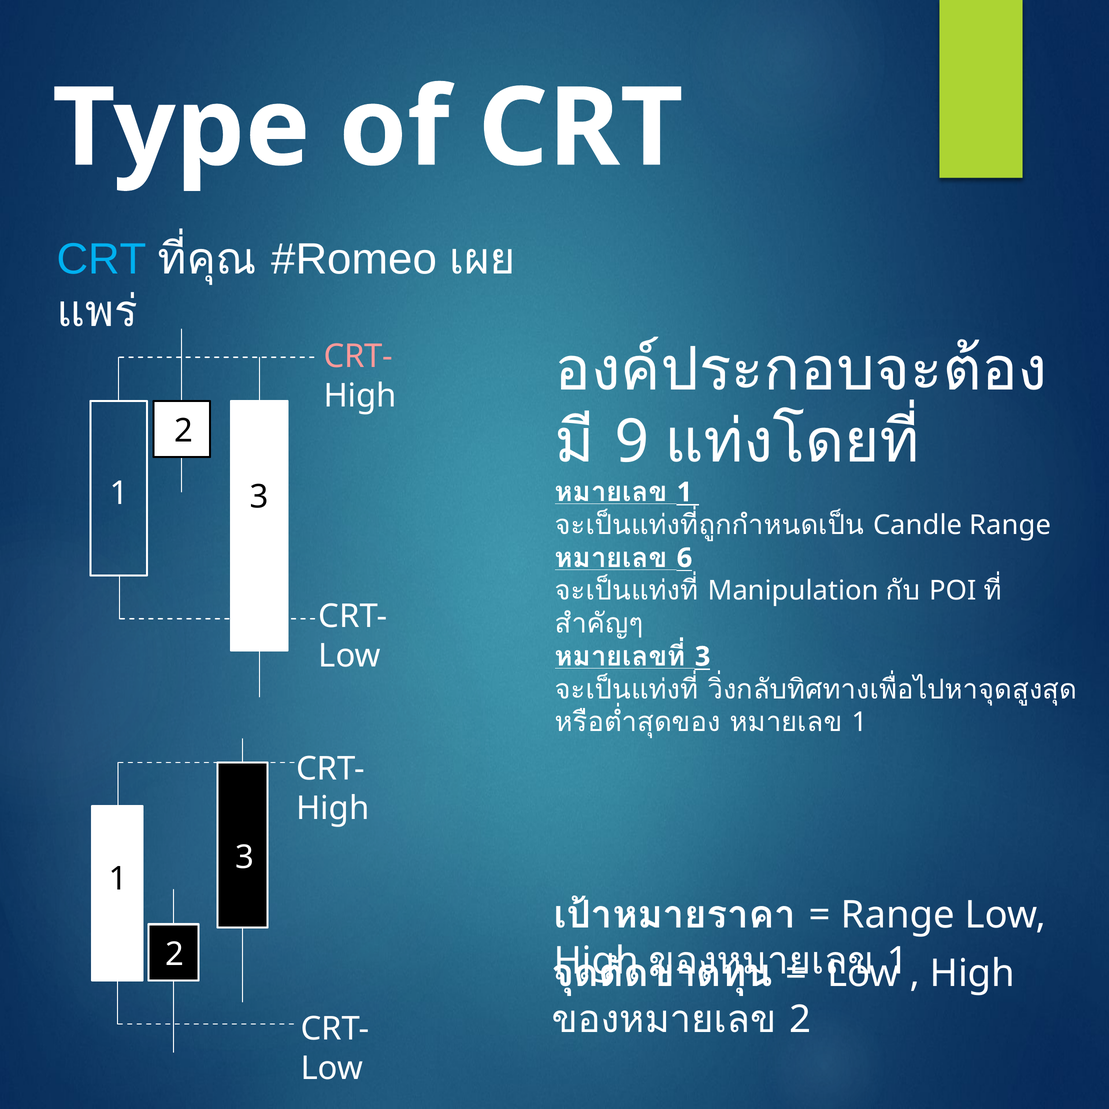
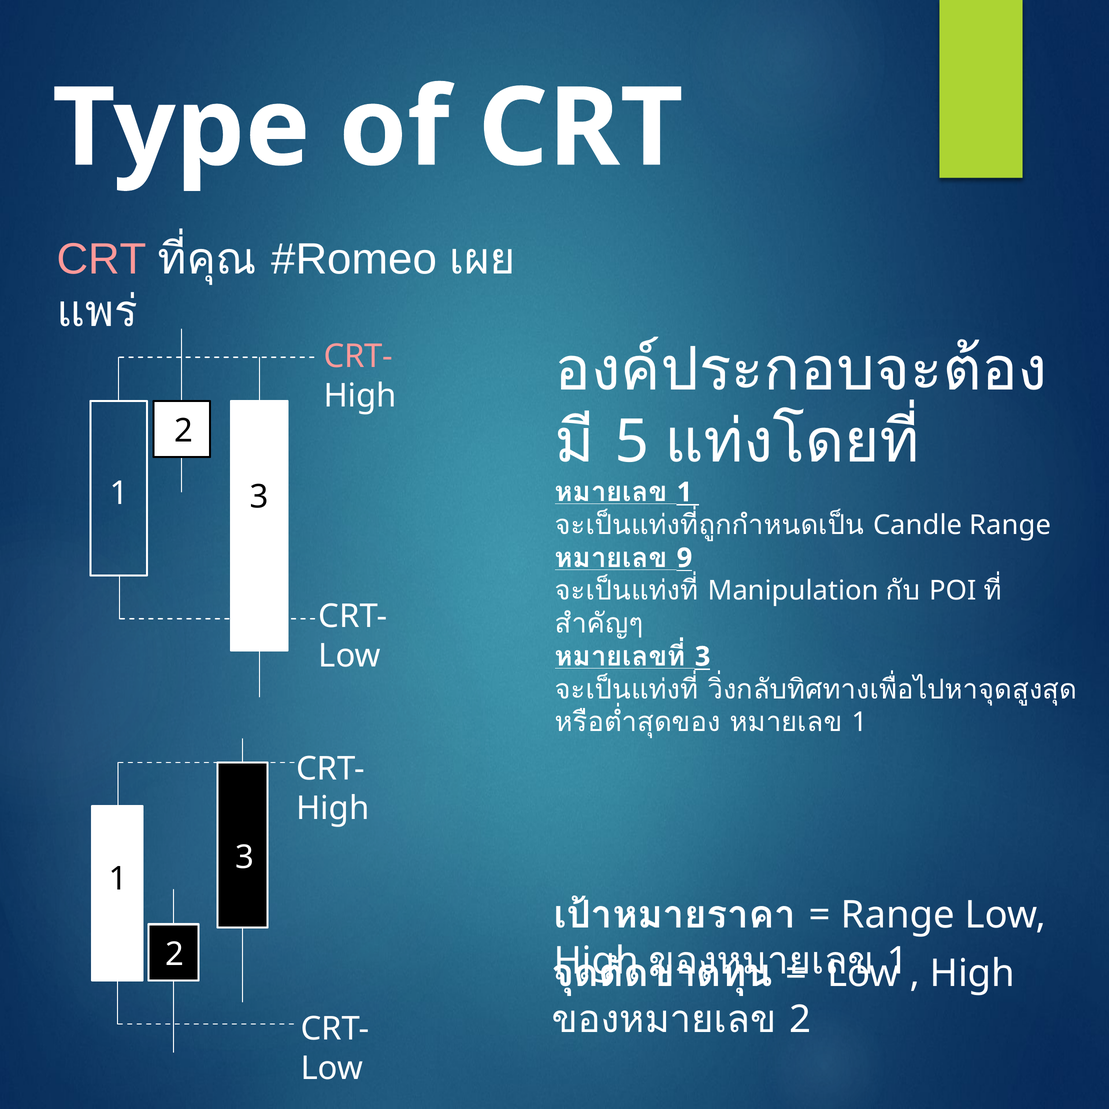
CRT colour: light blue -> pink (102, 259)
9: 9 -> 5 (632, 442)
6: 6 -> 9 (684, 558)
